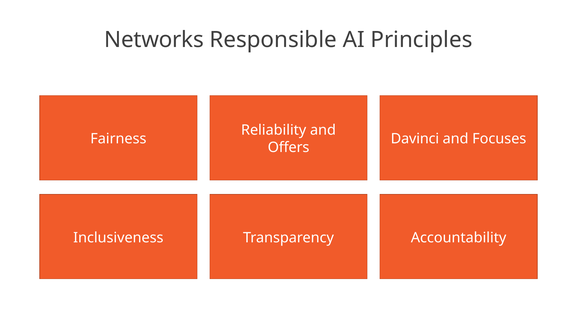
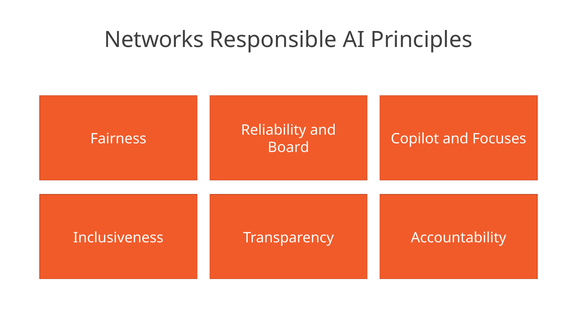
Davinci: Davinci -> Copilot (415, 139)
Offers: Offers -> Board (288, 148)
